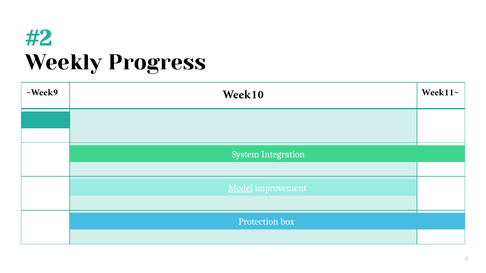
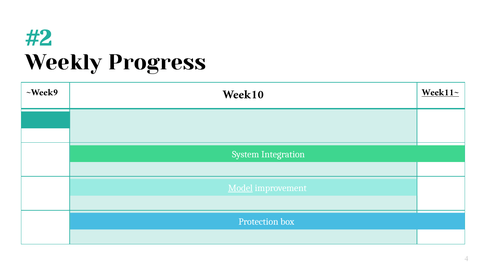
Week11~ underline: none -> present (440, 93)
